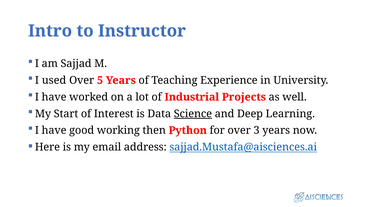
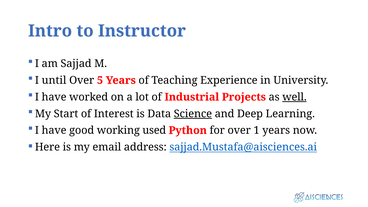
used: used -> until (54, 80)
well underline: none -> present (294, 97)
then: then -> used (154, 130)
3: 3 -> 1 (257, 130)
